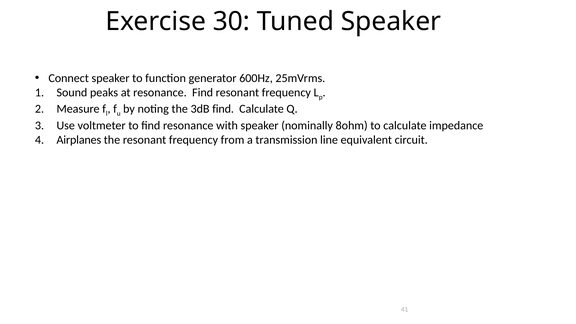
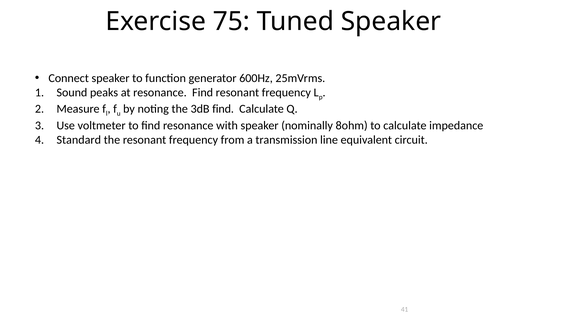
30: 30 -> 75 (231, 22)
Airplanes: Airplanes -> Standard (79, 140)
